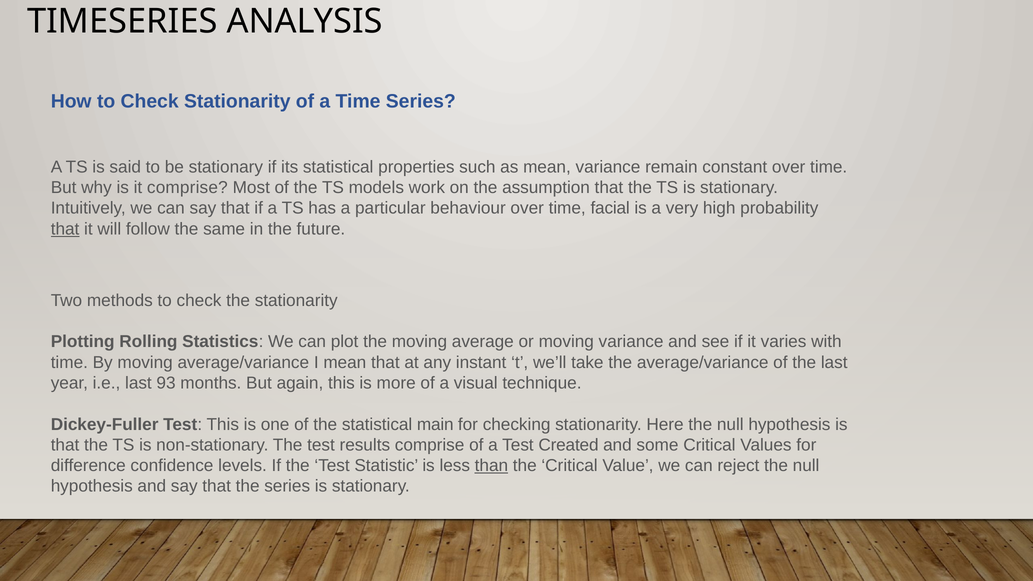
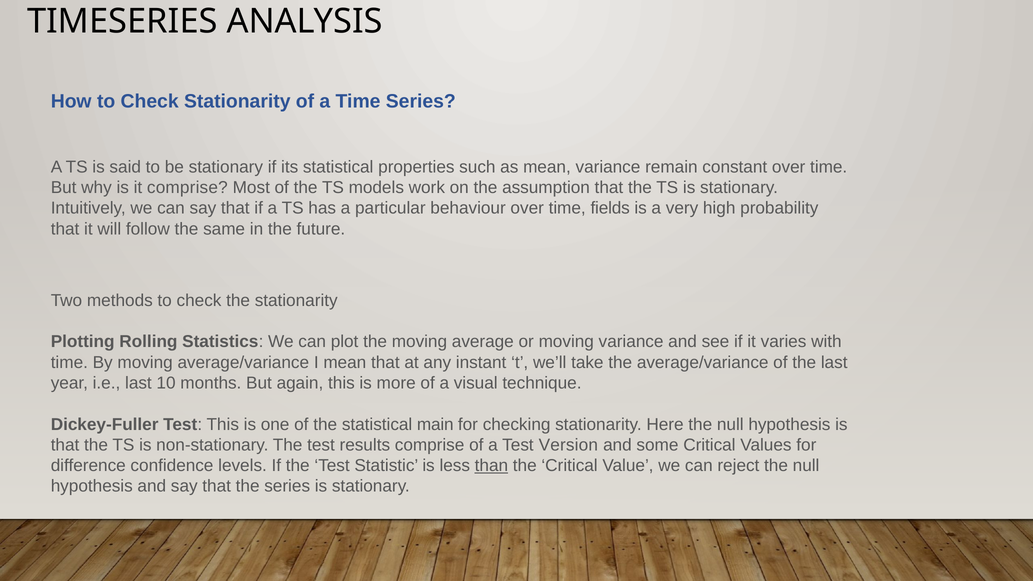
facial: facial -> fields (610, 208)
that underline: present -> none (65, 229)
93: 93 -> 10 (166, 383)
Created: Created -> Version (568, 445)
